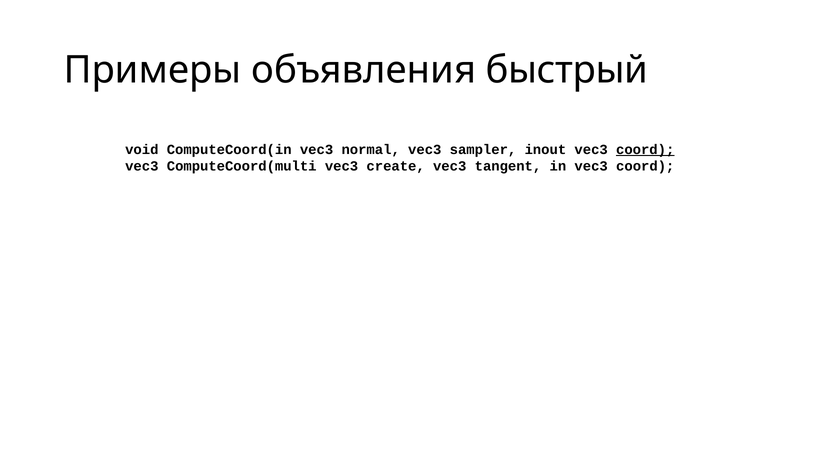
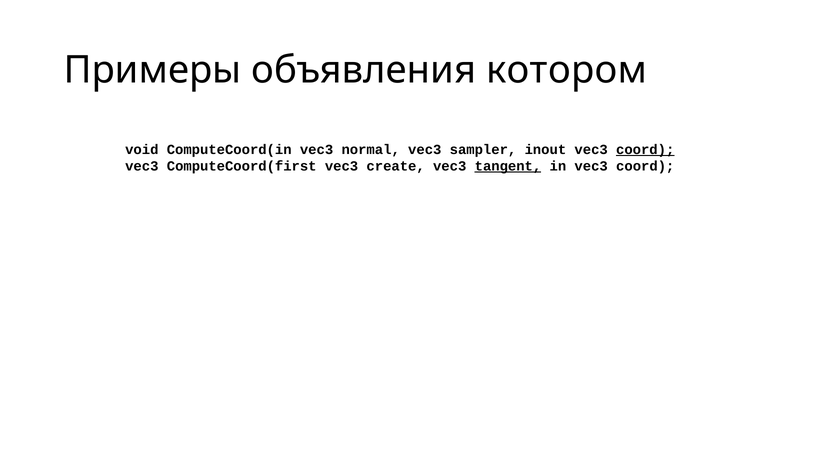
быстрый: быстрый -> котором (567, 70)
ComputeCoord(multi: ComputeCoord(multi -> ComputeCoord(first (242, 166)
tangent underline: none -> present (508, 166)
